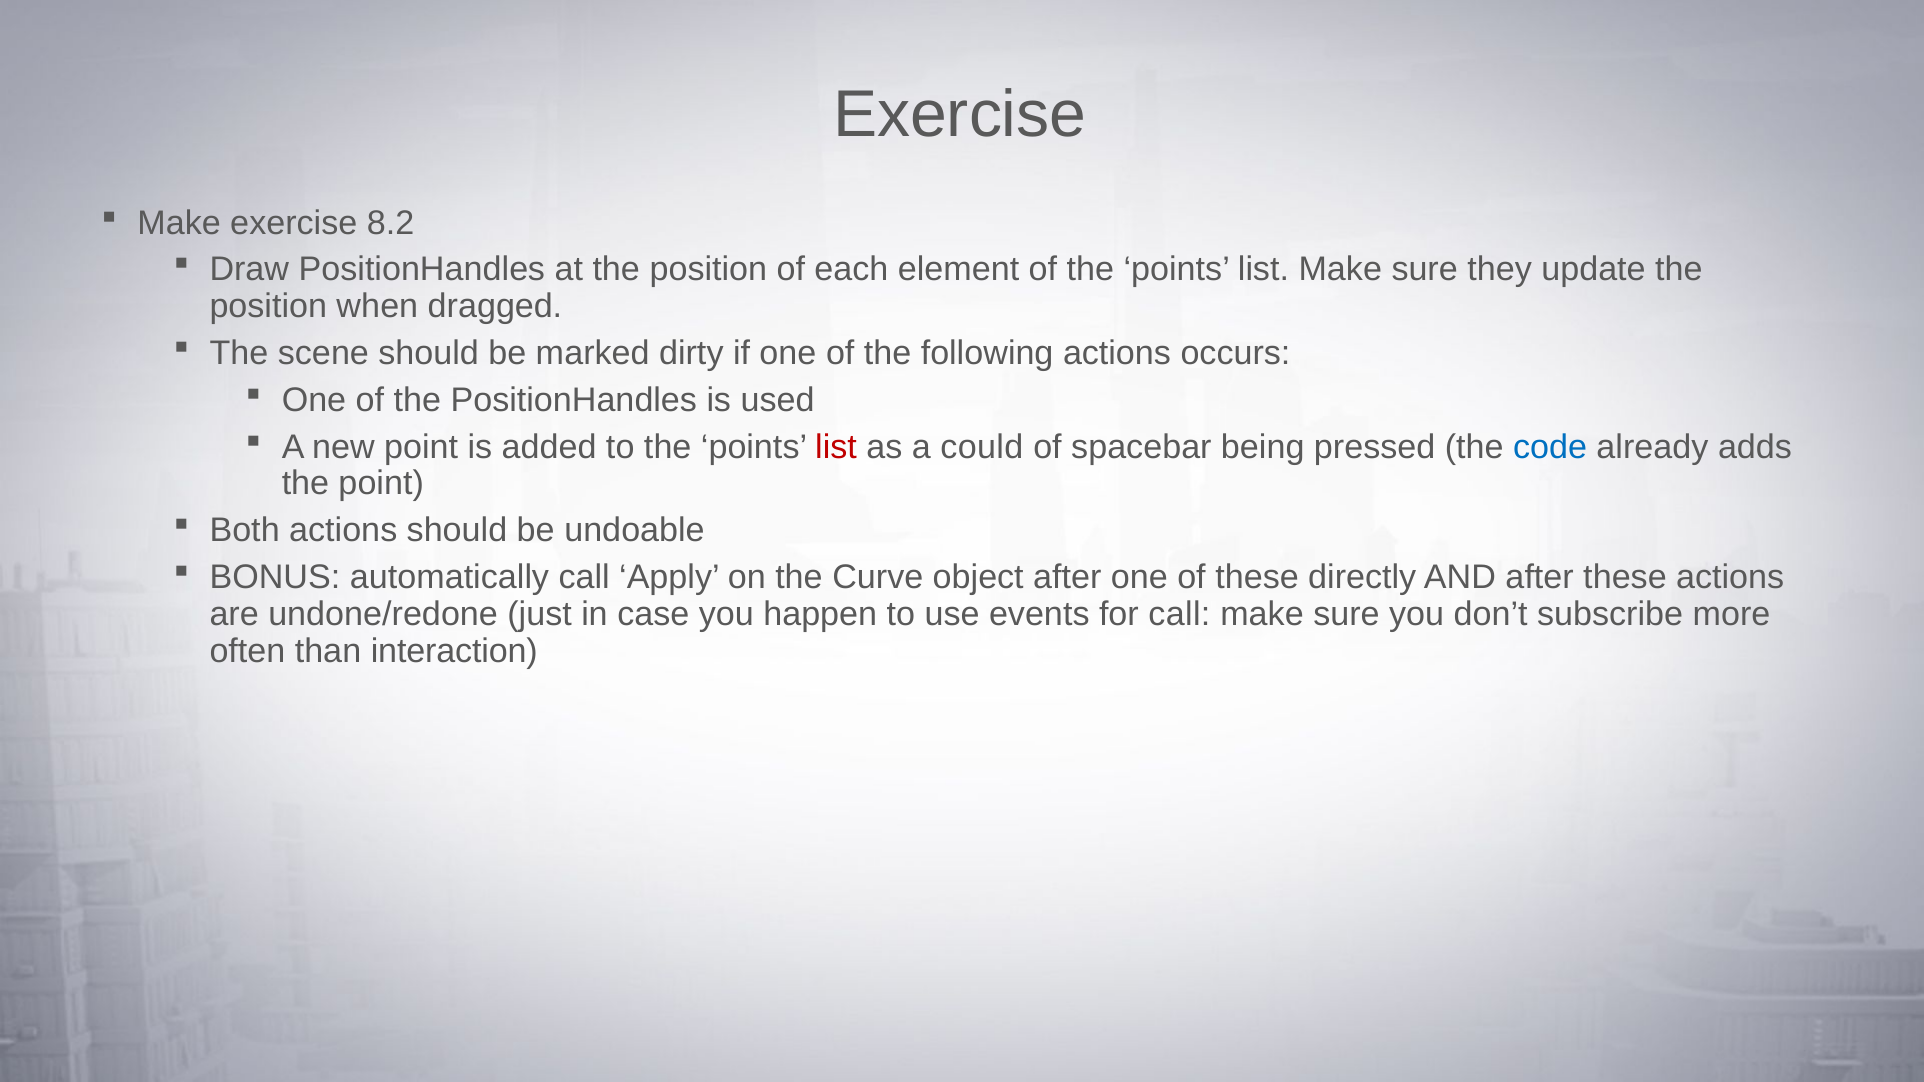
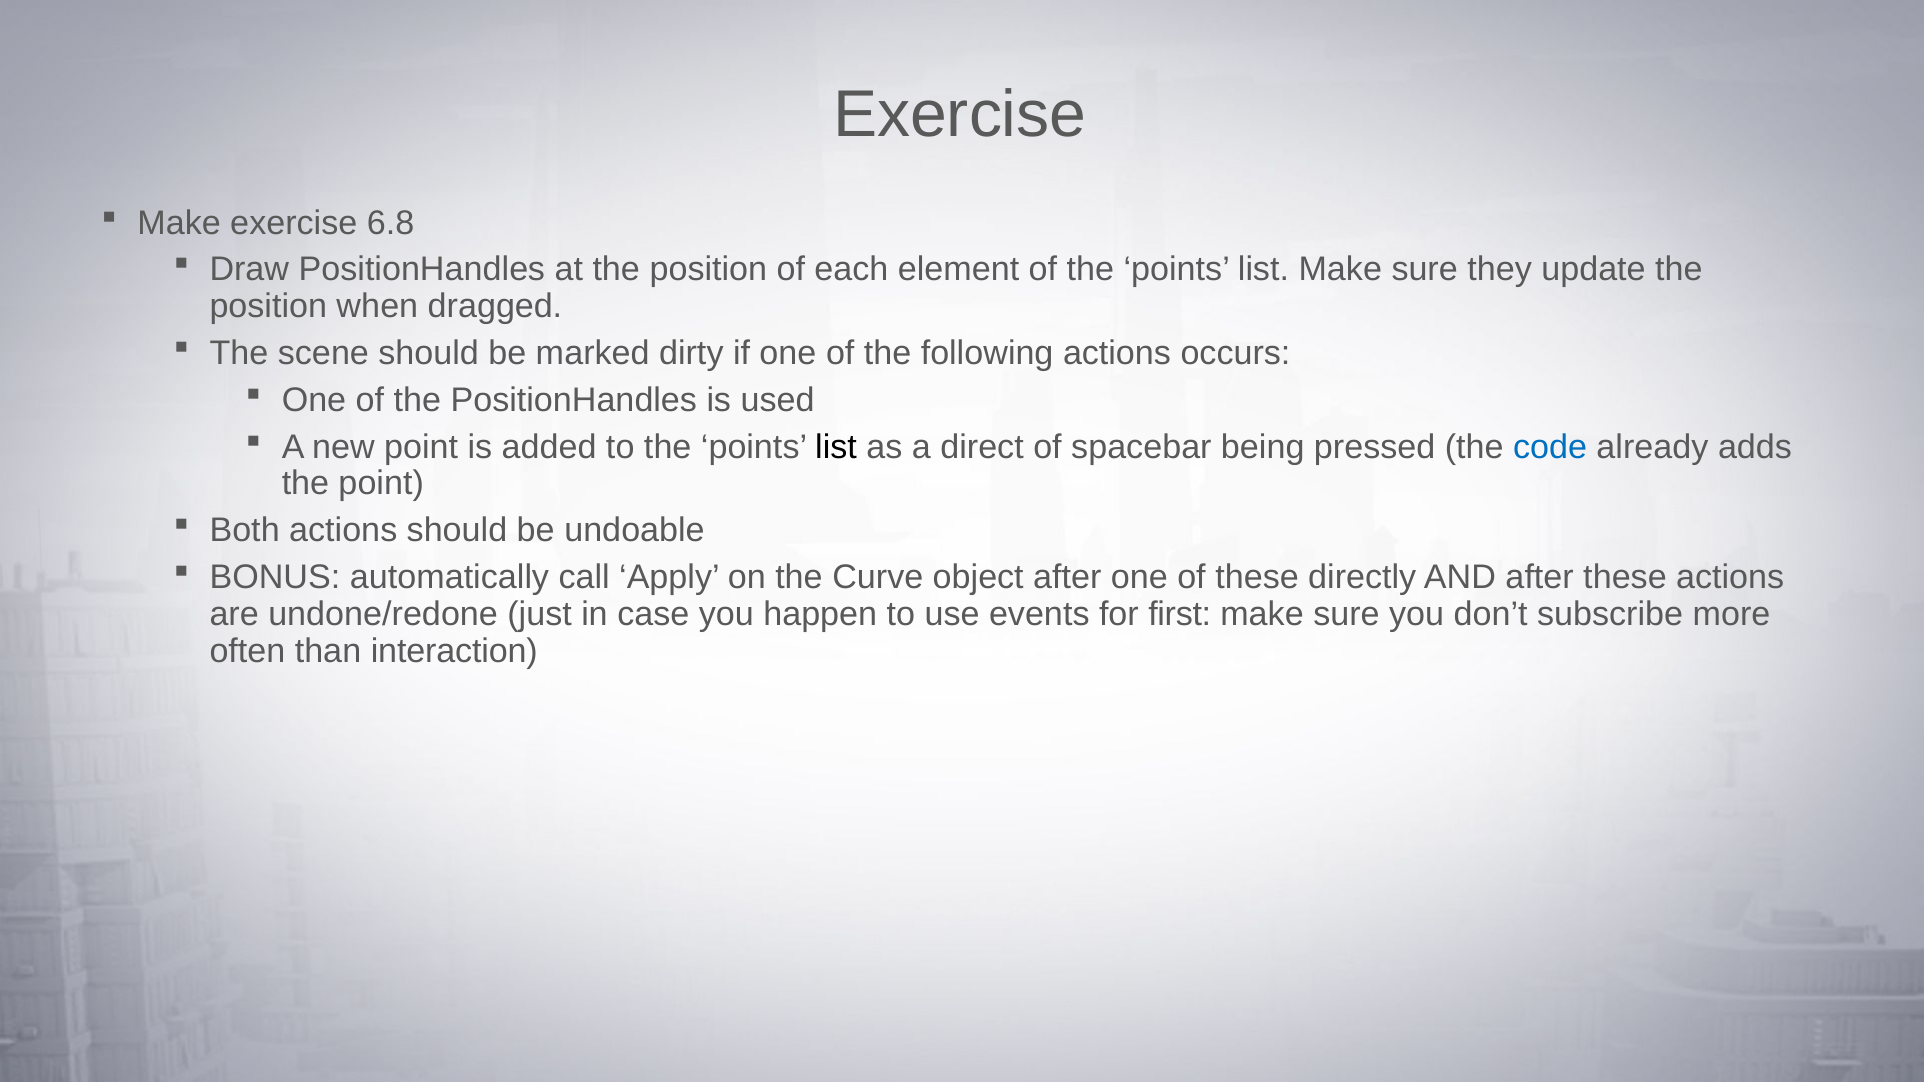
8.2: 8.2 -> 6.8 (390, 223)
list colour: red -> black (836, 447)
could: could -> direct (982, 447)
for call: call -> first (1180, 614)
